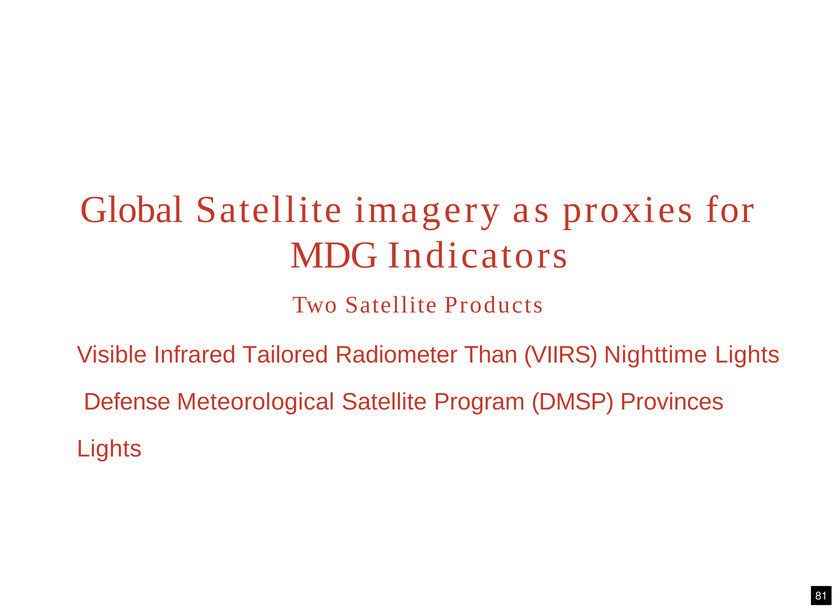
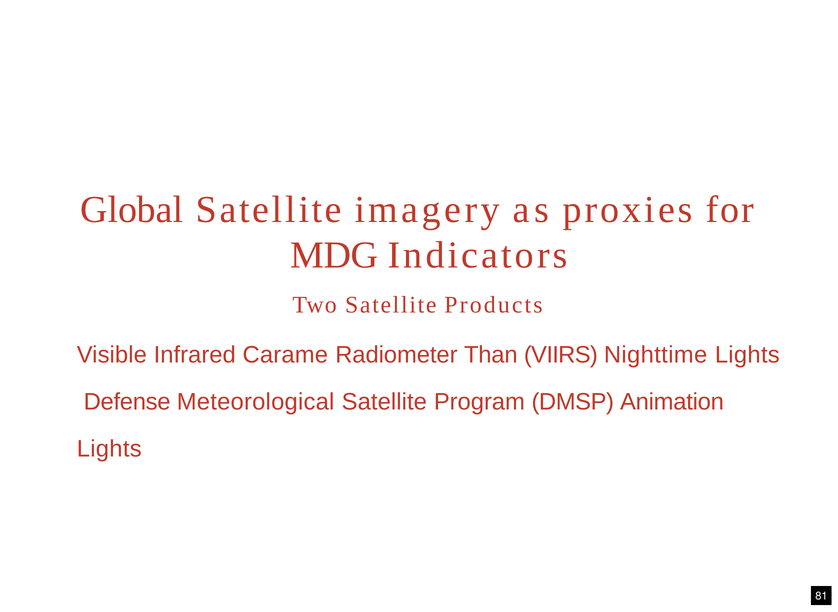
Tailored: Tailored -> Carame (285, 355)
Provinces: Provinces -> Animation (672, 402)
